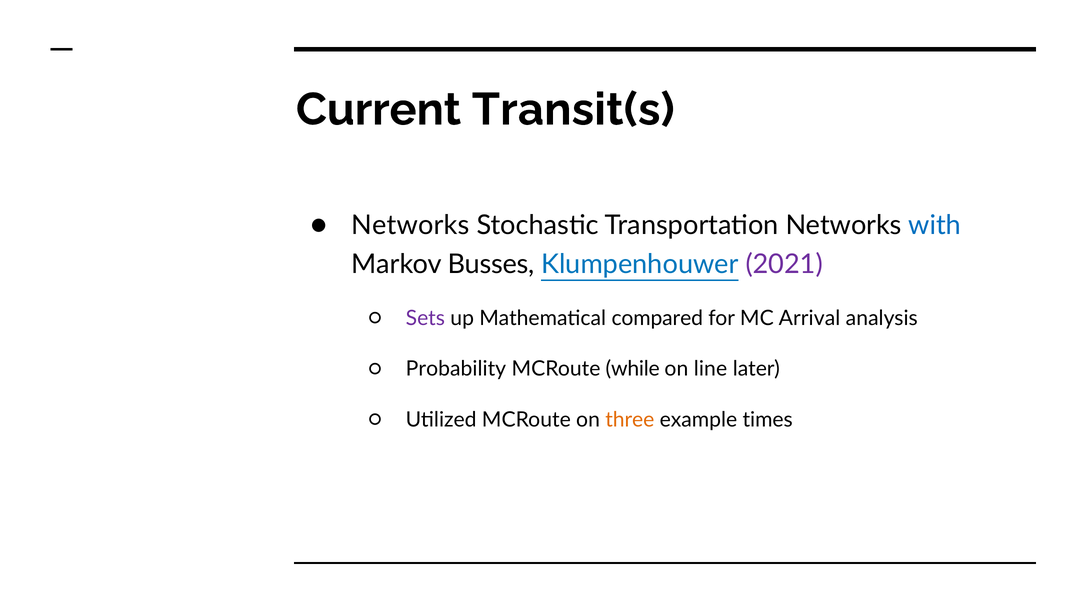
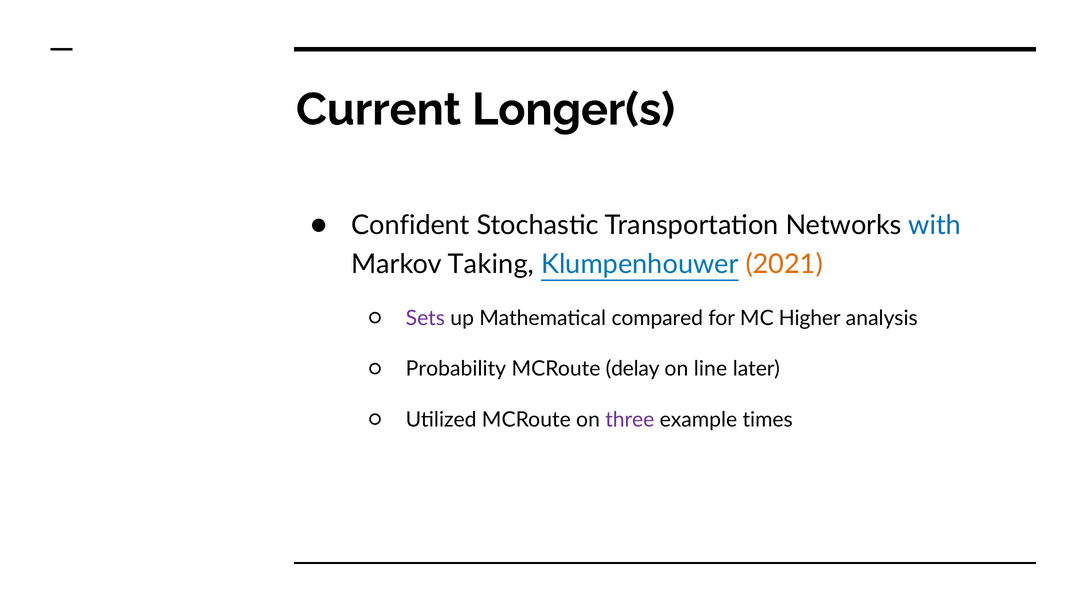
Transit(s: Transit(s -> Longer(s (573, 110)
Networks: Networks -> Confident (411, 225)
Busses: Busses -> Taking (491, 264)
2021 colour: purple -> orange (784, 264)
Arrival: Arrival -> Higher (810, 318)
while: while -> delay (633, 369)
three colour: orange -> purple (630, 420)
